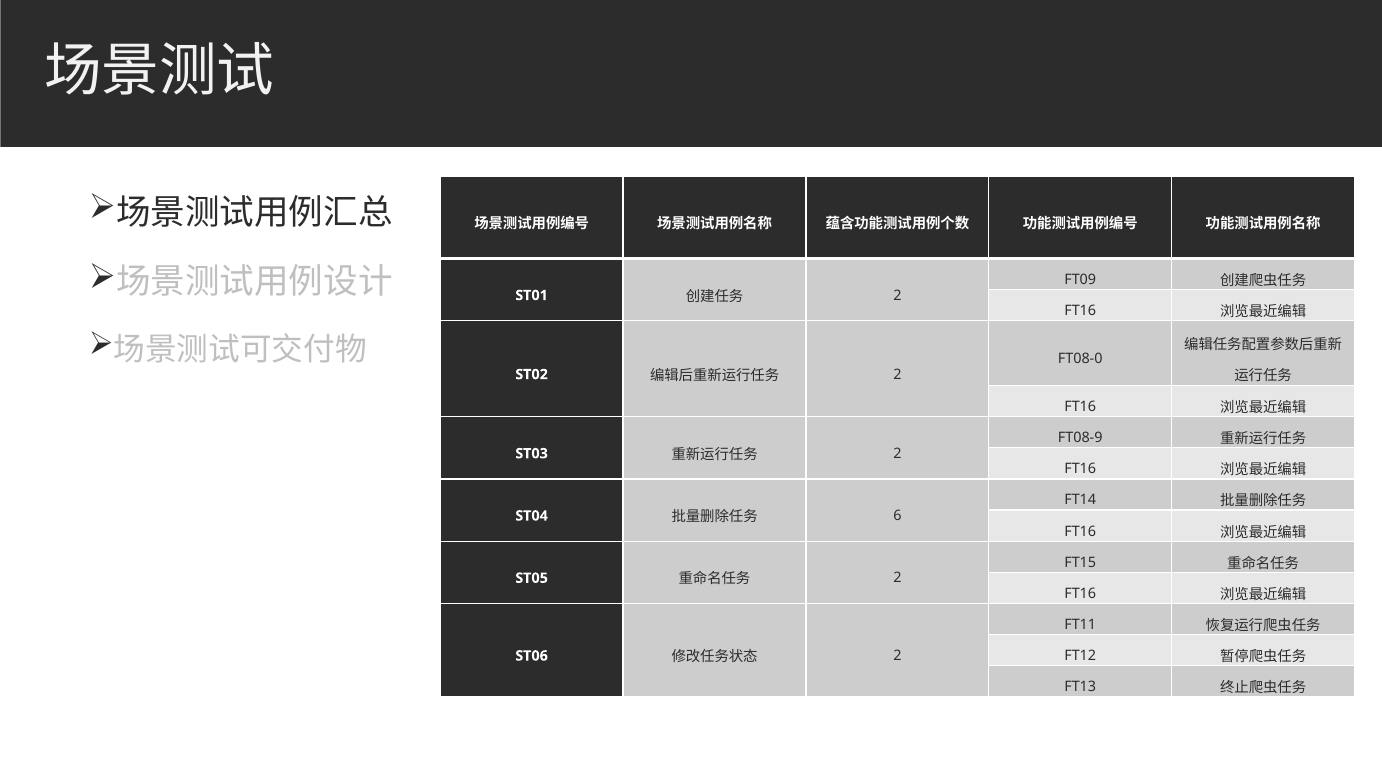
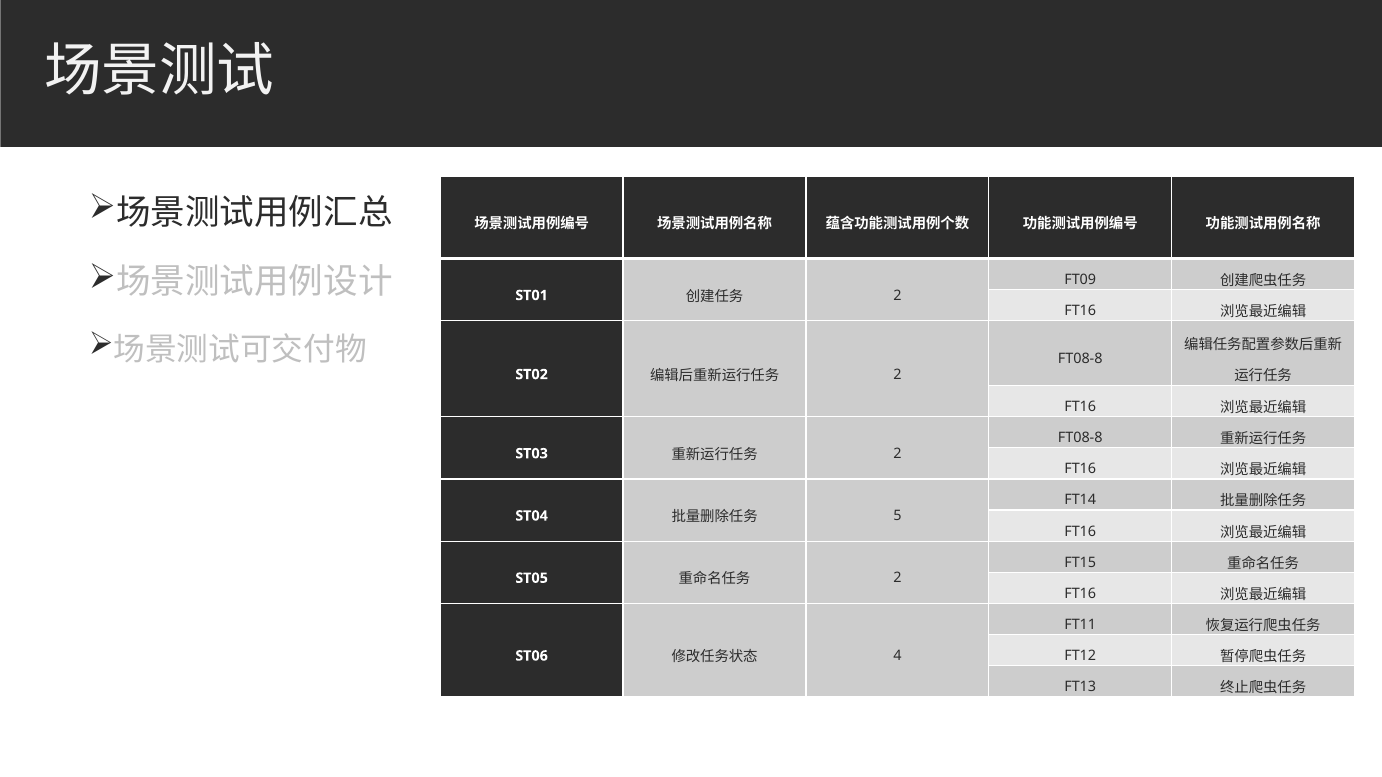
FT08-0: FT08-0 -> FT08-8 (1080, 359)
FT08-9: FT08-9 -> FT08-8 (1080, 438)
6: 6 -> 5 (897, 516)
2: 2 -> 4 (897, 656)
